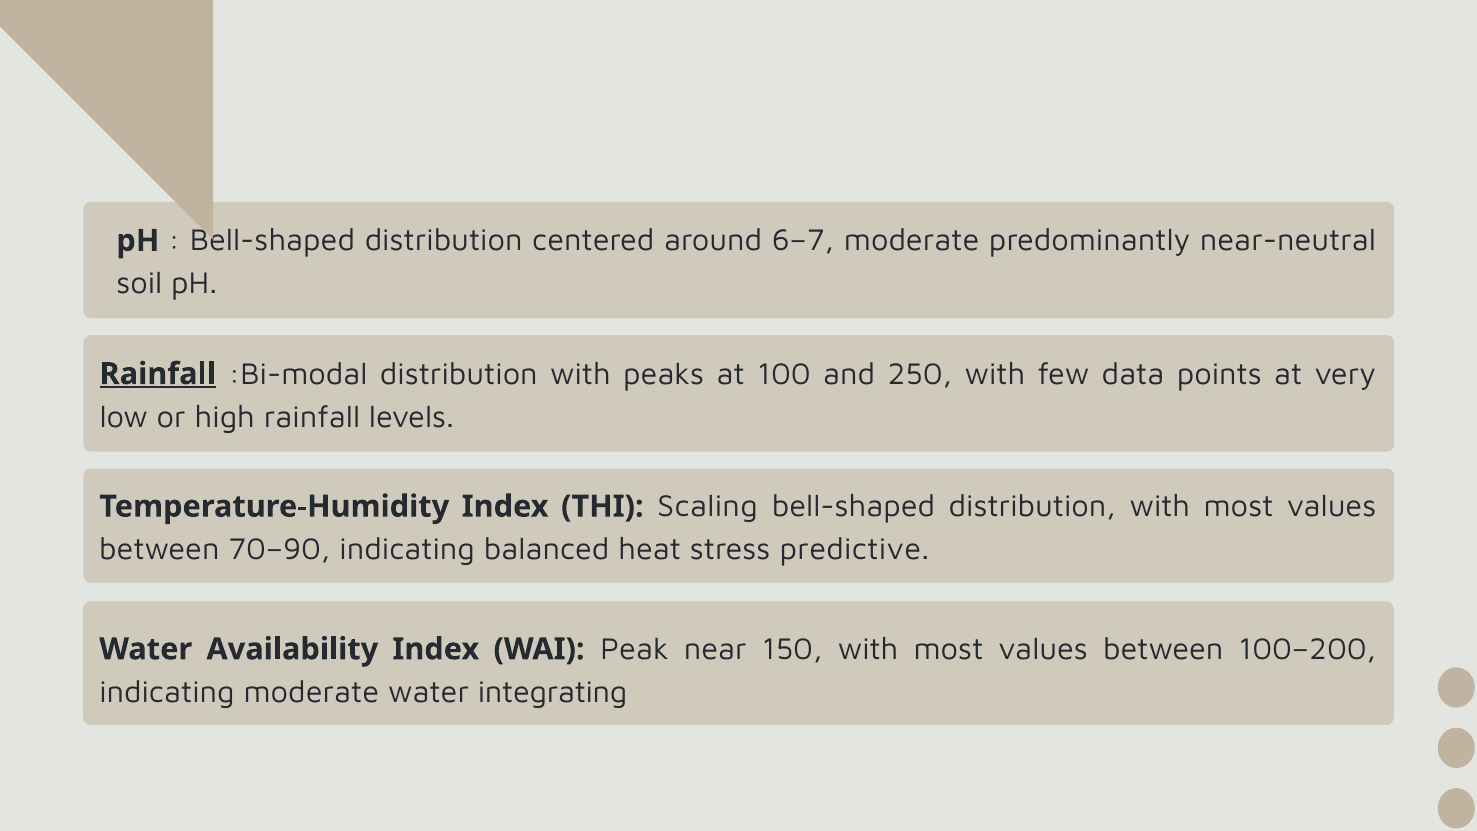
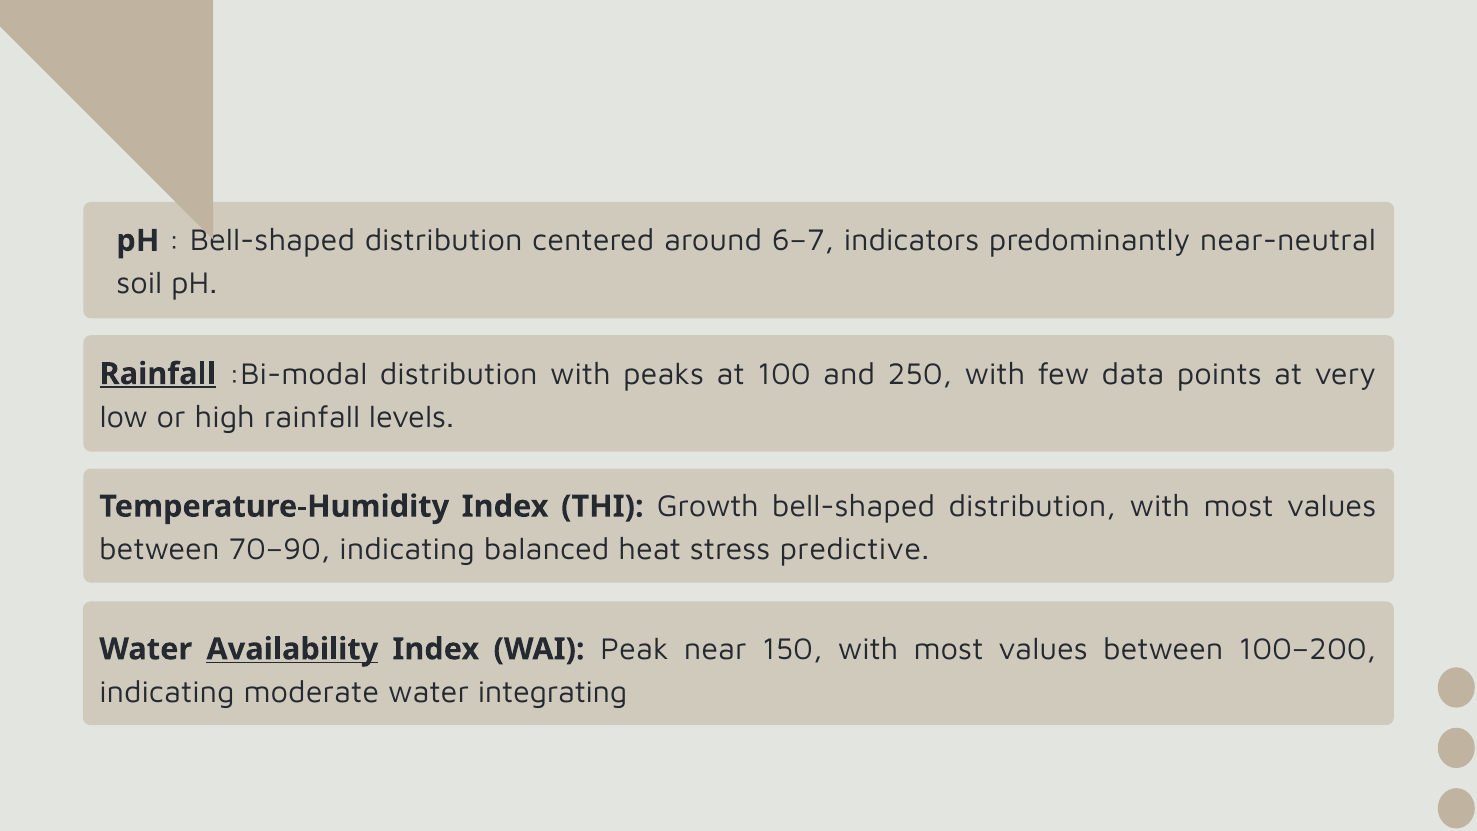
6–7 moderate: moderate -> indicators (912, 241)
Scaling: Scaling -> Growth (708, 506)
Availability underline: none -> present (292, 649)
